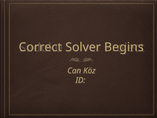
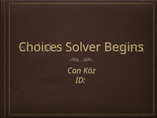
Correct: Correct -> Choices (40, 47)
